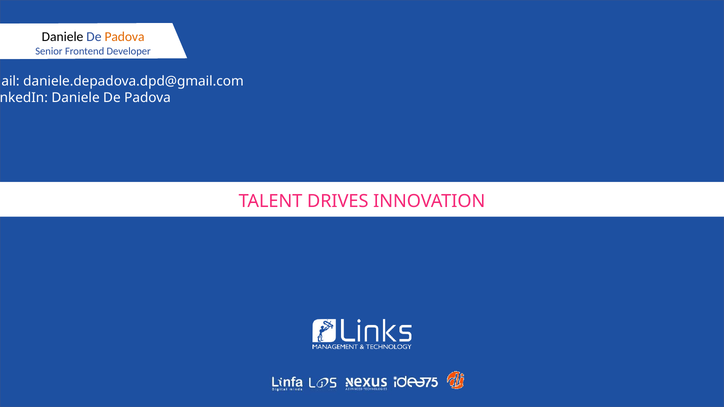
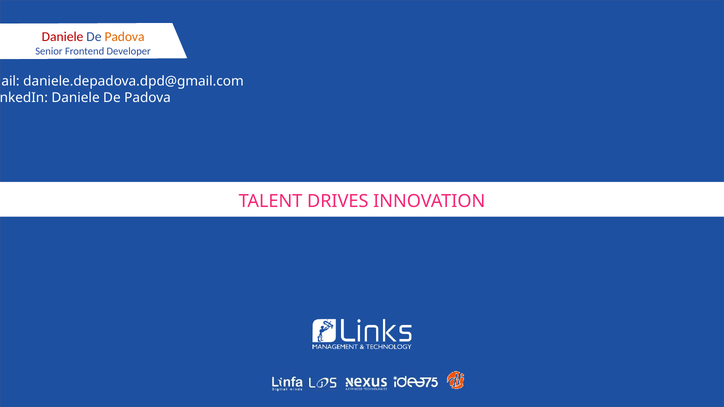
Daniele colour: black -> red (63, 37)
